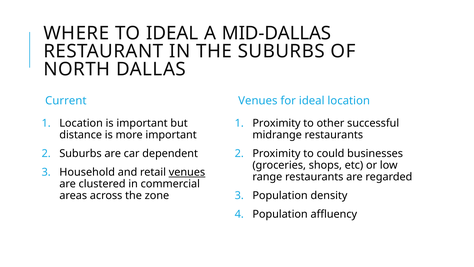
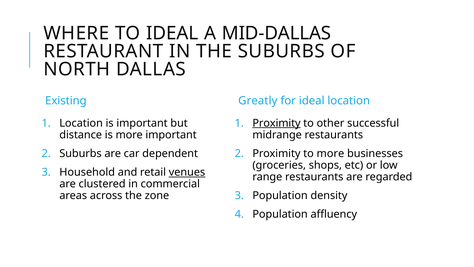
Current: Current -> Existing (66, 101)
Venues: Venues -> Greatly (258, 101)
Proximity underline: none -> present (277, 123)
to could: could -> more (330, 153)
